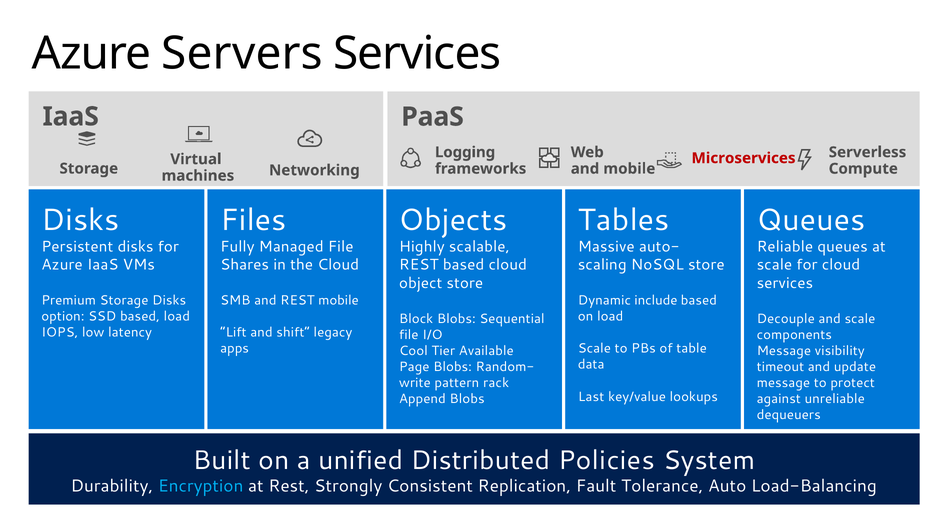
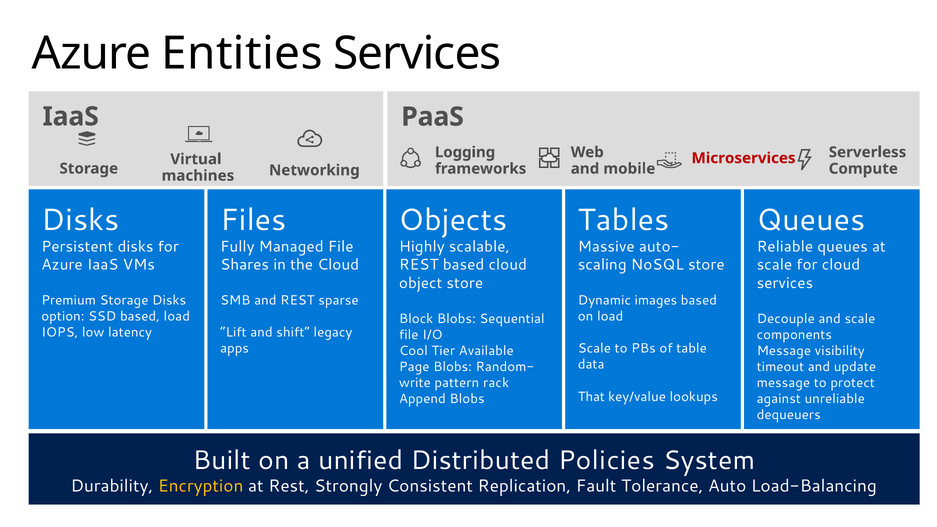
Servers: Servers -> Entities (242, 54)
REST mobile: mobile -> sparse (338, 300)
include: include -> images (656, 300)
Last: Last -> That (591, 397)
Encryption colour: light blue -> yellow (201, 486)
